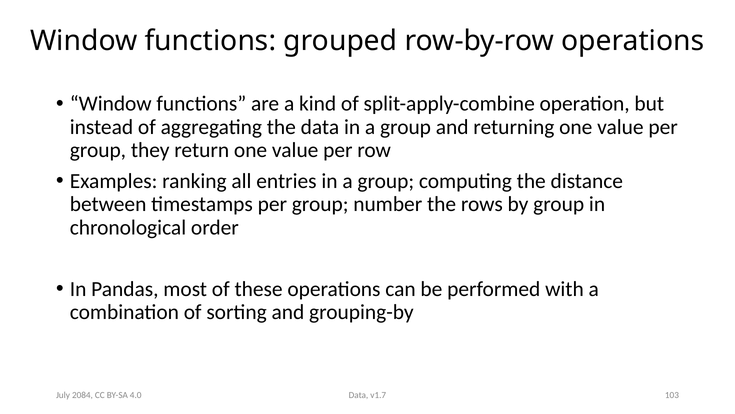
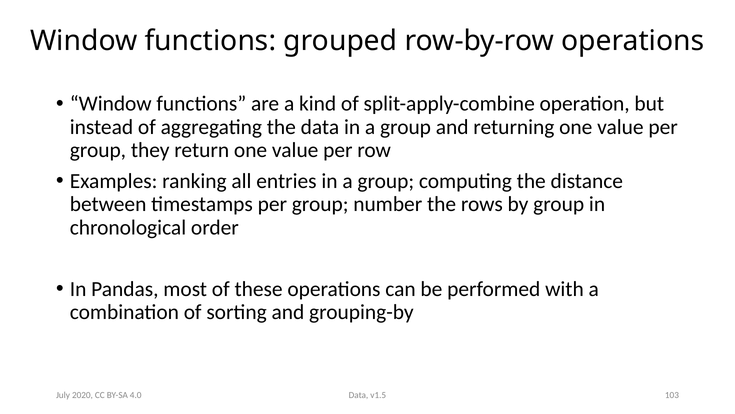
v1.7: v1.7 -> v1.5 (378, 395)
2084: 2084 -> 2020 (82, 395)
